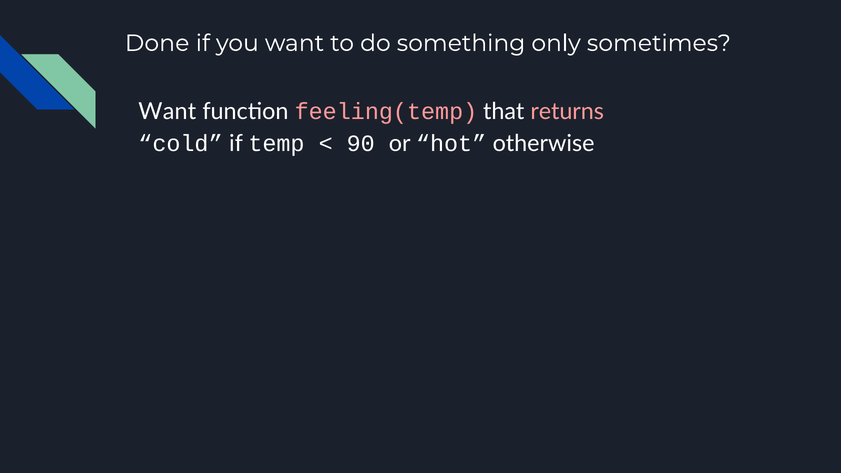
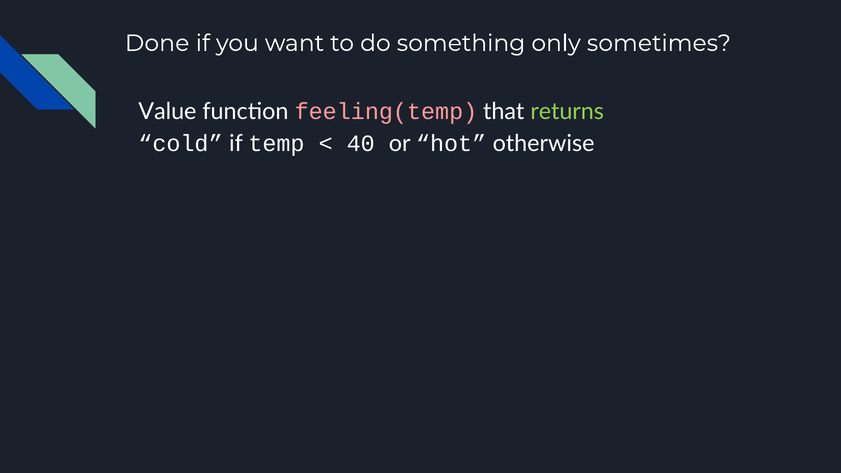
Want: Want -> Value (167, 111)
returns colour: pink -> light green (567, 111)
90: 90 -> 40 (361, 144)
